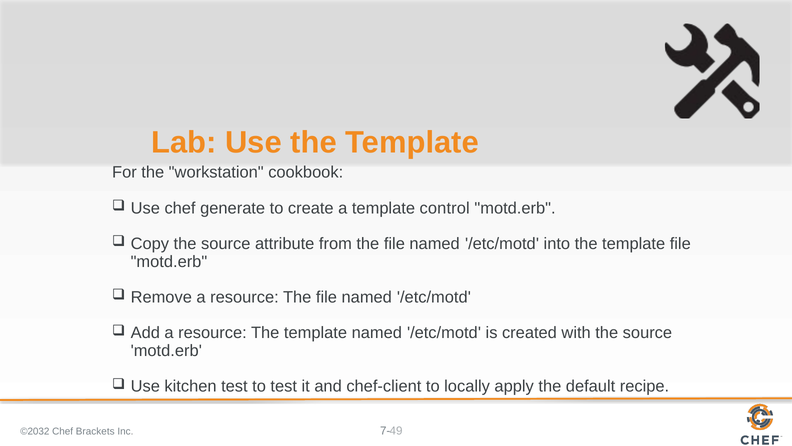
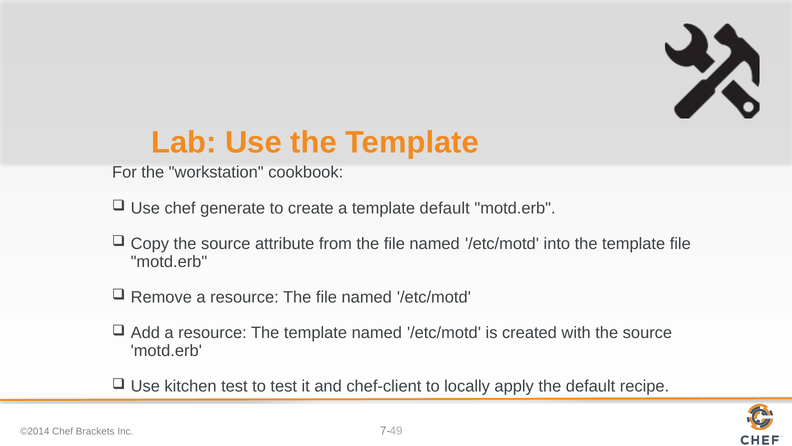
template control: control -> default (445, 208)
©2032: ©2032 -> ©2014 (35, 431)
